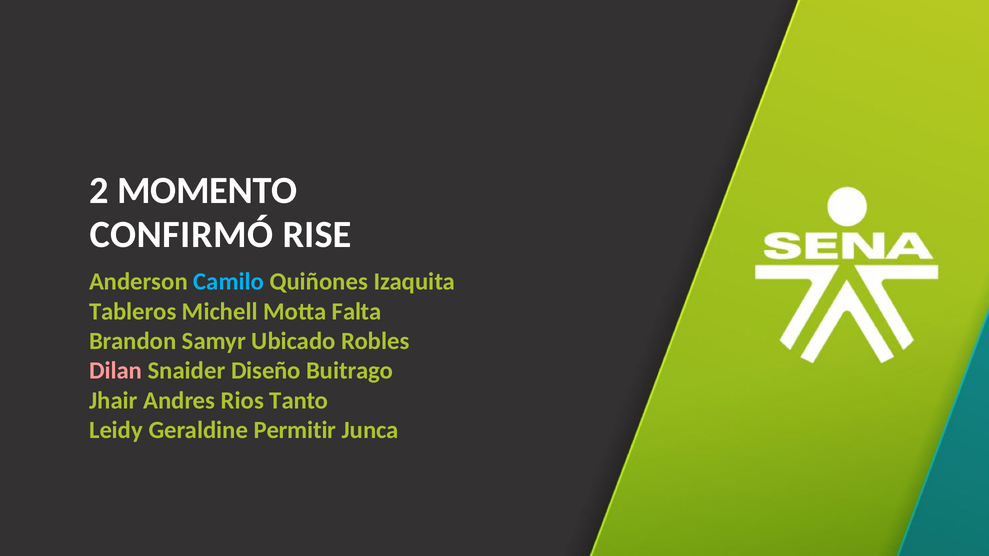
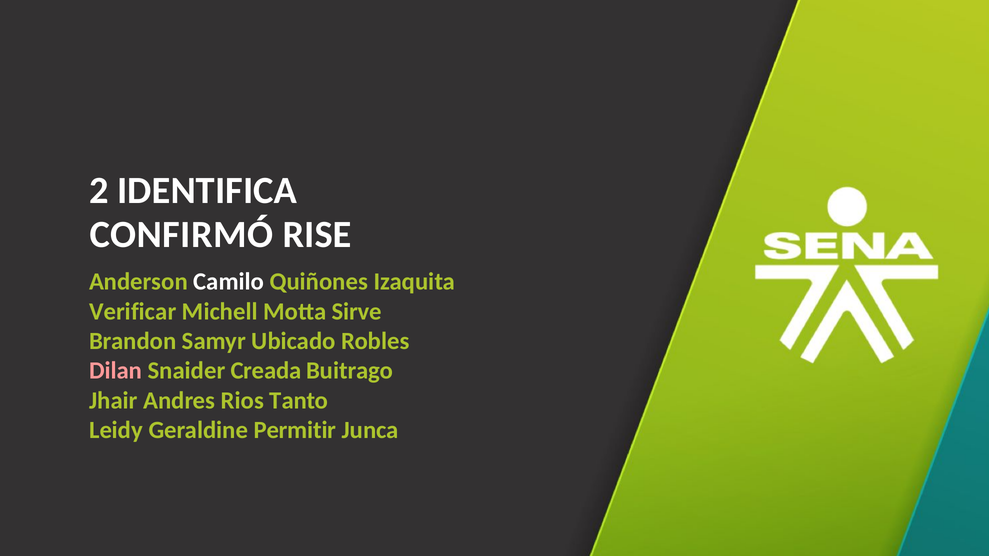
MOMENTO: MOMENTO -> IDENTIFICA (207, 190)
Camilo colour: light blue -> white (229, 282)
Tableros: Tableros -> Verificar (133, 312)
Falta: Falta -> Sirve (357, 312)
Diseño: Diseño -> Creada (266, 371)
